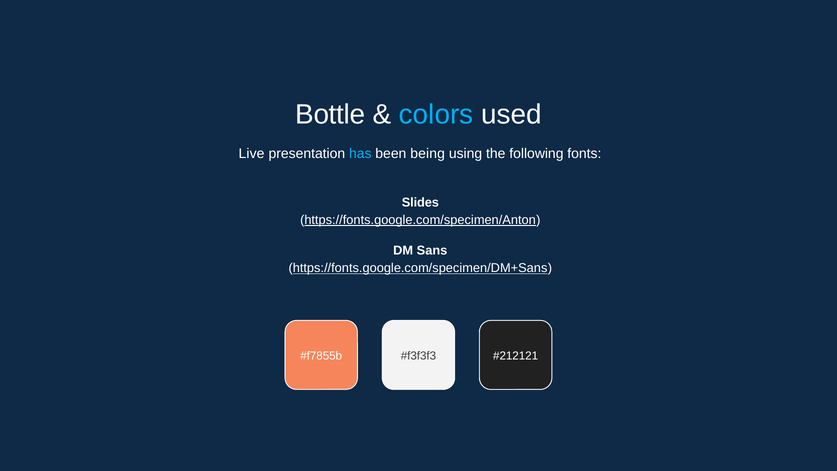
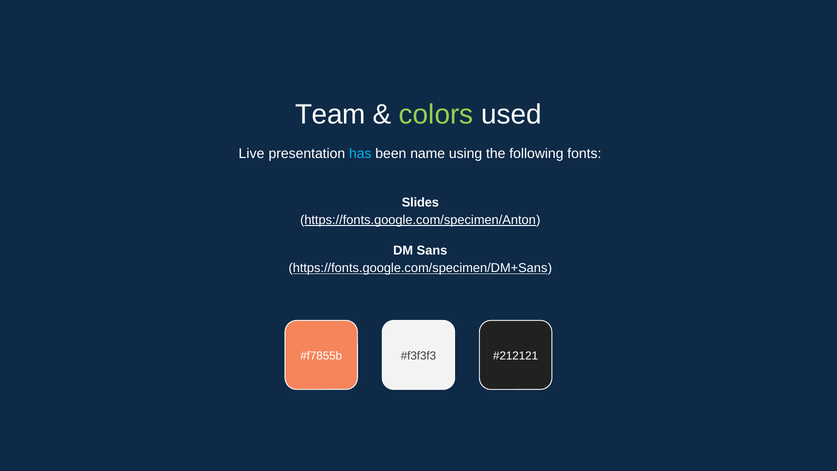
Bottle: Bottle -> Team (330, 114)
colors colour: light blue -> light green (436, 114)
being: being -> name (428, 154)
